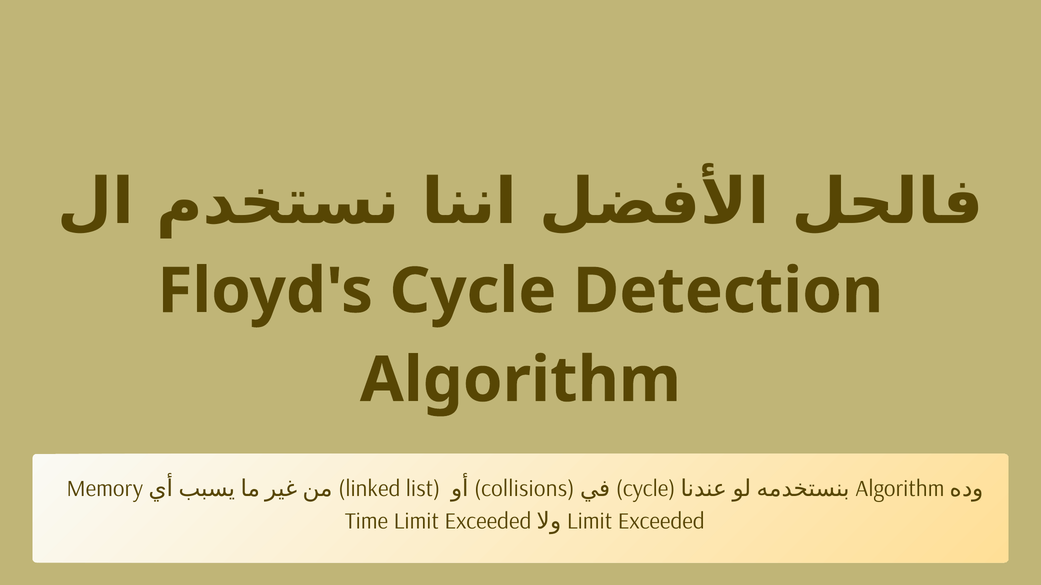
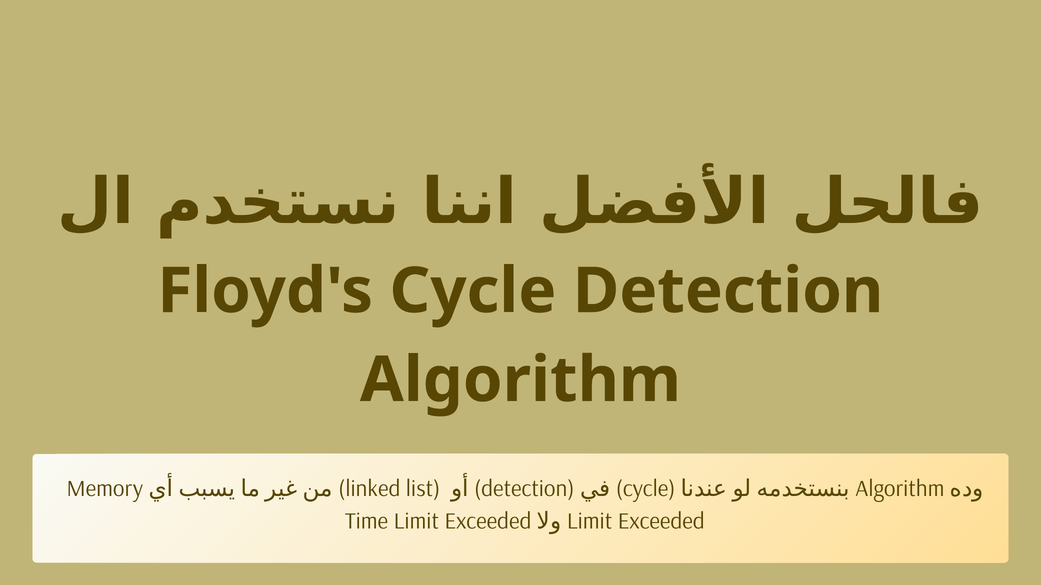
collisions: collisions -> detection (524, 489)
